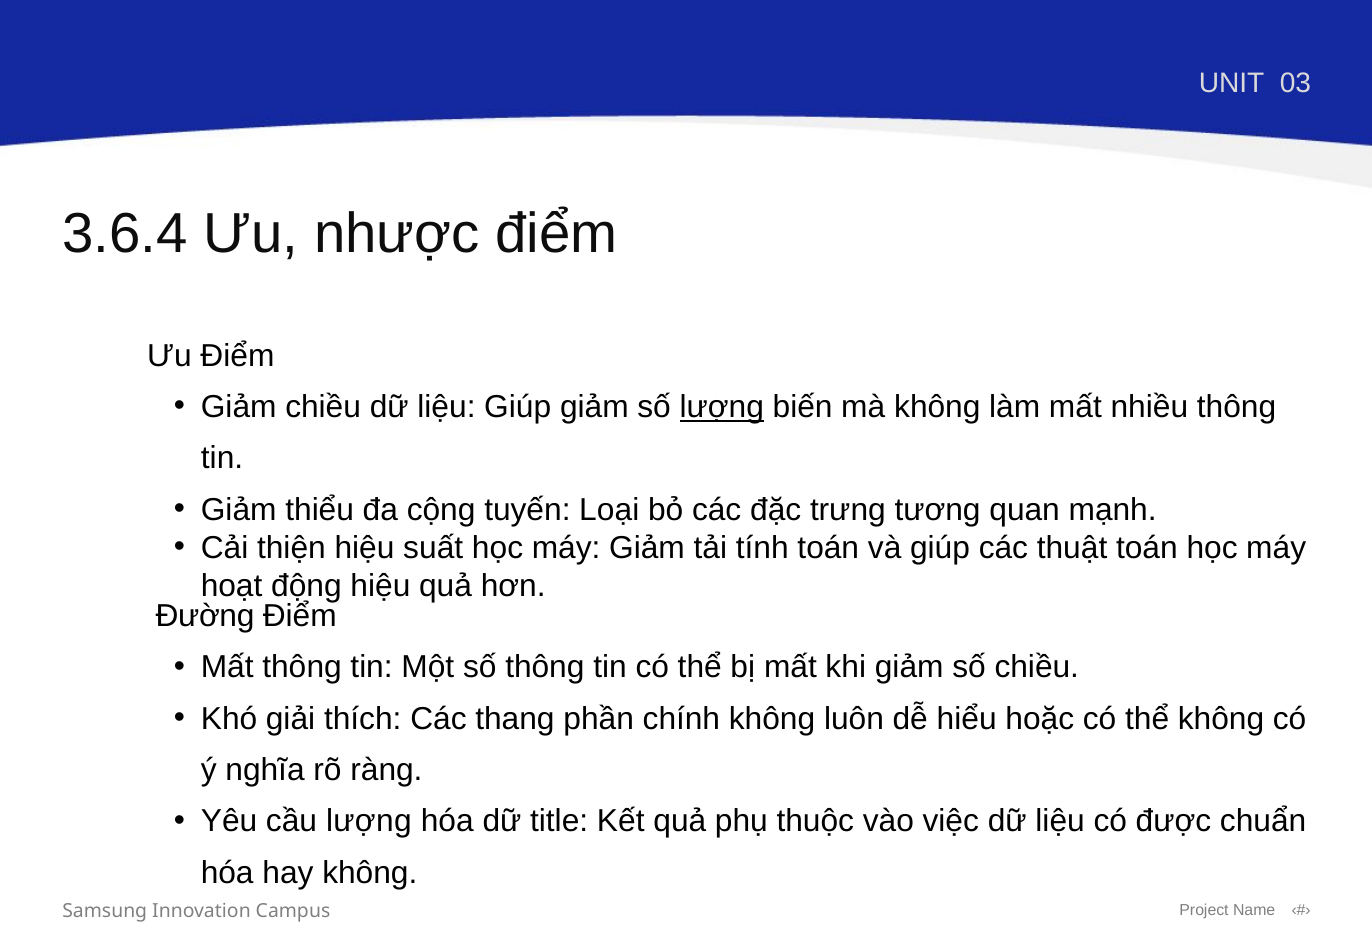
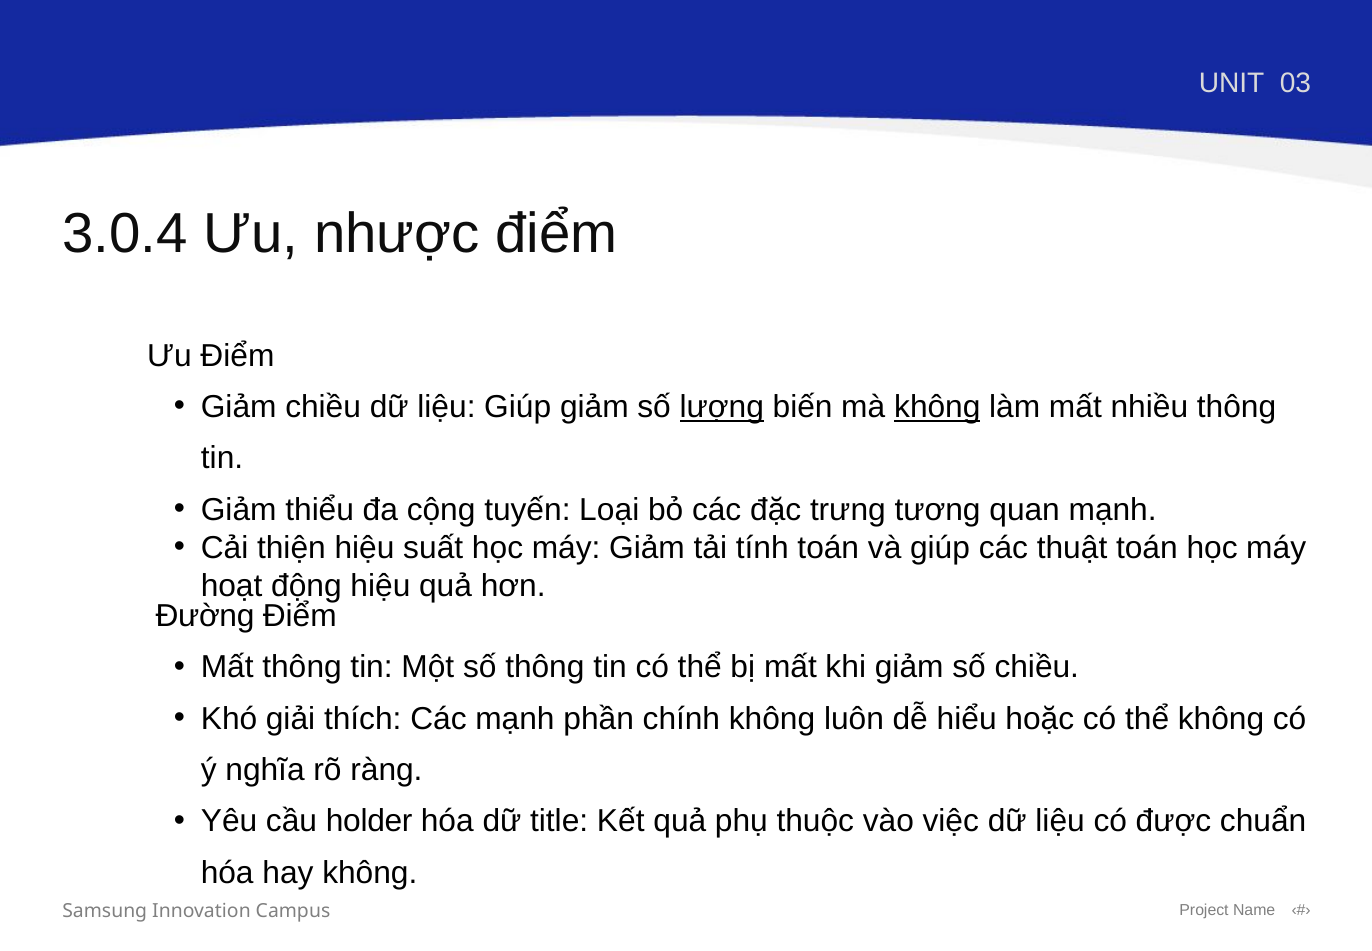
3.6.4: 3.6.4 -> 3.0.4 (125, 233)
không underline: none -> present (937, 407)
Các thang: thang -> mạnh (515, 719)
cầu lượng: lượng -> holder (369, 821)
